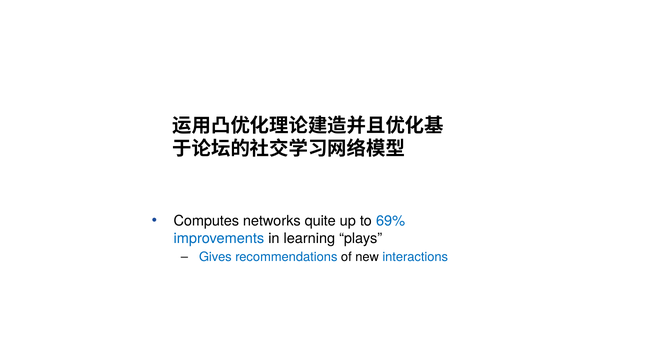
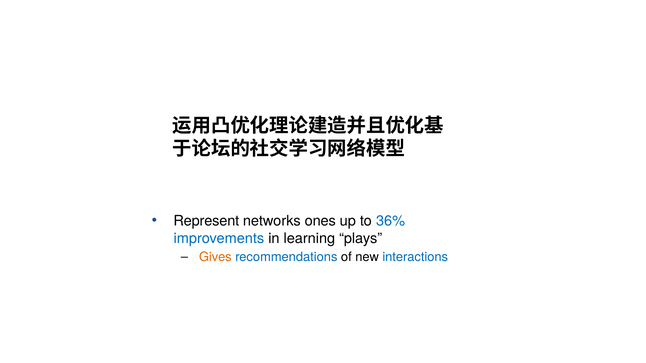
Computes: Computes -> Represent (206, 221)
quite: quite -> ones (320, 221)
69%: 69% -> 36% (391, 221)
Gives colour: blue -> orange (215, 257)
